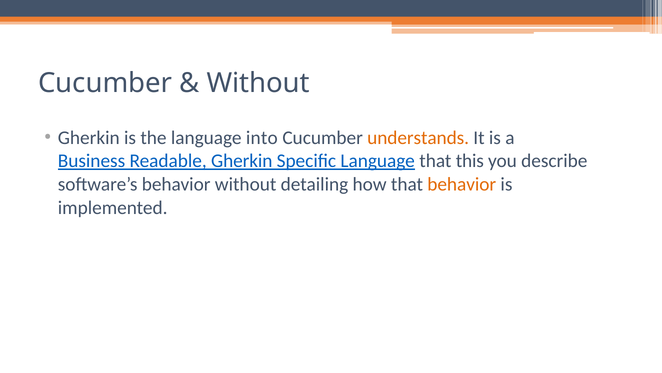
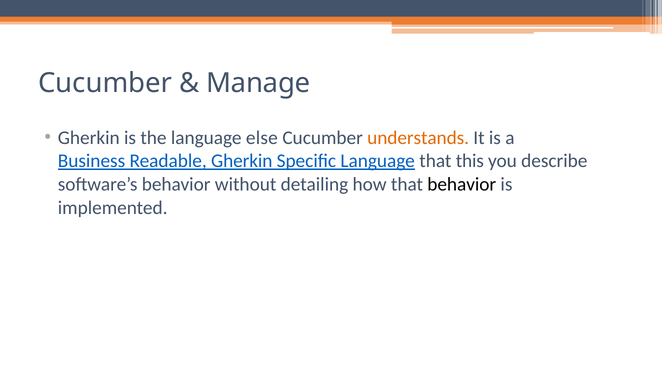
Without: Without -> Manage (258, 83)
into: into -> else (262, 138)
behavior colour: orange -> black (462, 184)
